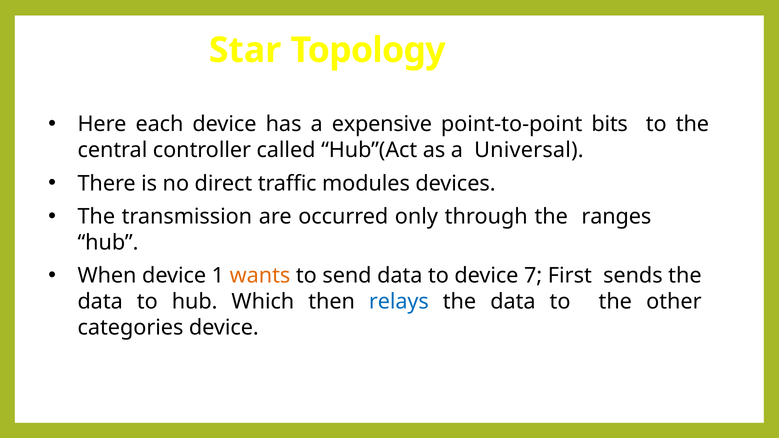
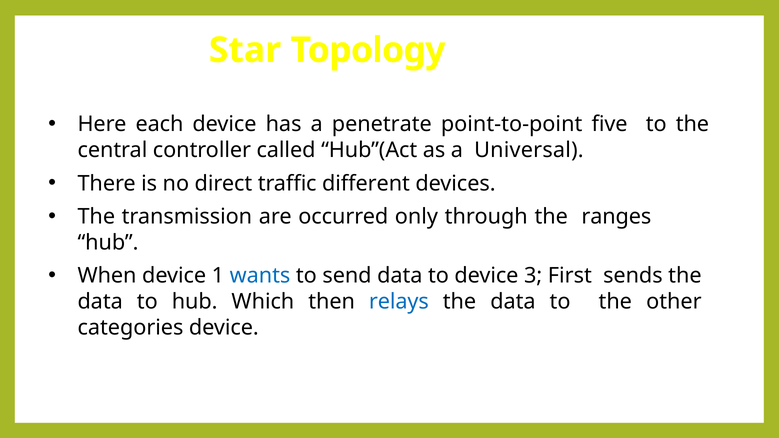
expensive: expensive -> penetrate (382, 124)
bits: bits -> five (610, 124)
modules: modules -> different (366, 183)
wants colour: orange -> blue (260, 276)
7: 7 -> 3 (533, 276)
